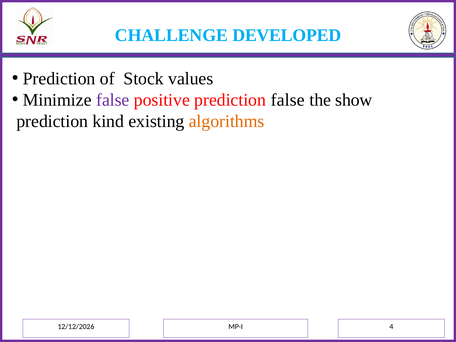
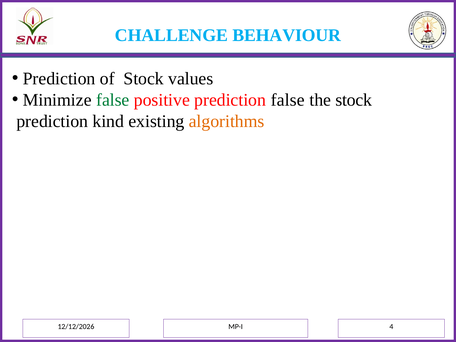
DEVELOPED: DEVELOPED -> BEHAVIOUR (287, 35)
false colour: purple -> green (113, 100)
the show: show -> stock (354, 100)
